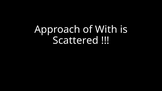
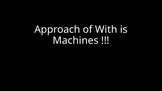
Scattered: Scattered -> Machines (76, 40)
